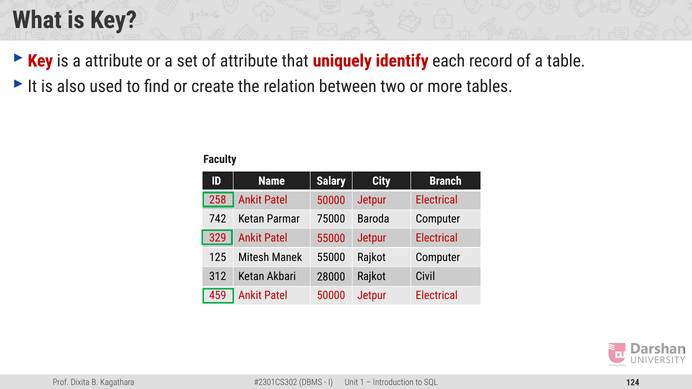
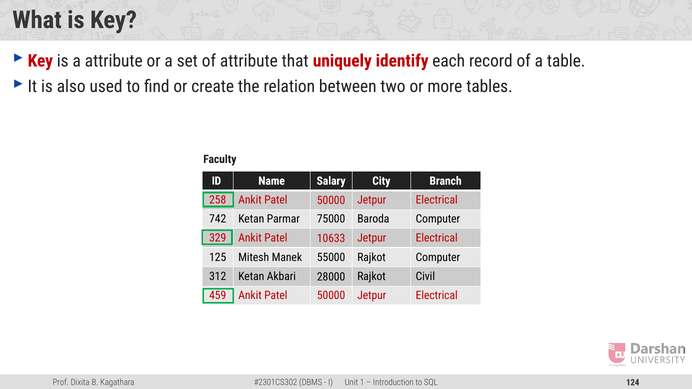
Patel 55000: 55000 -> 10633 (331, 239)
